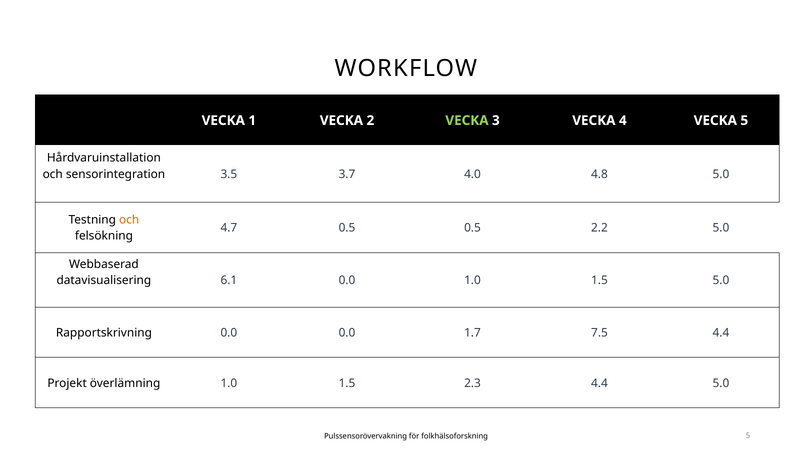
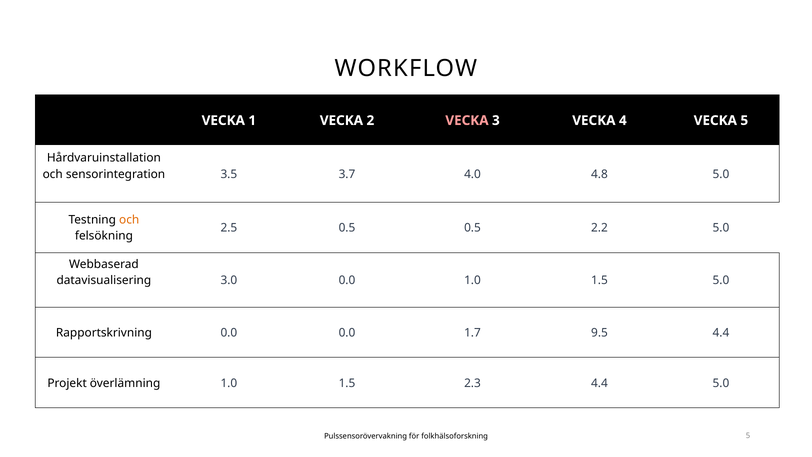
VECKA colour: light green -> pink (467, 120)
4.7: 4.7 -> 2.5 (229, 228)
6.1: 6.1 -> 3.0 (229, 280)
7.5: 7.5 -> 9.5 (599, 333)
